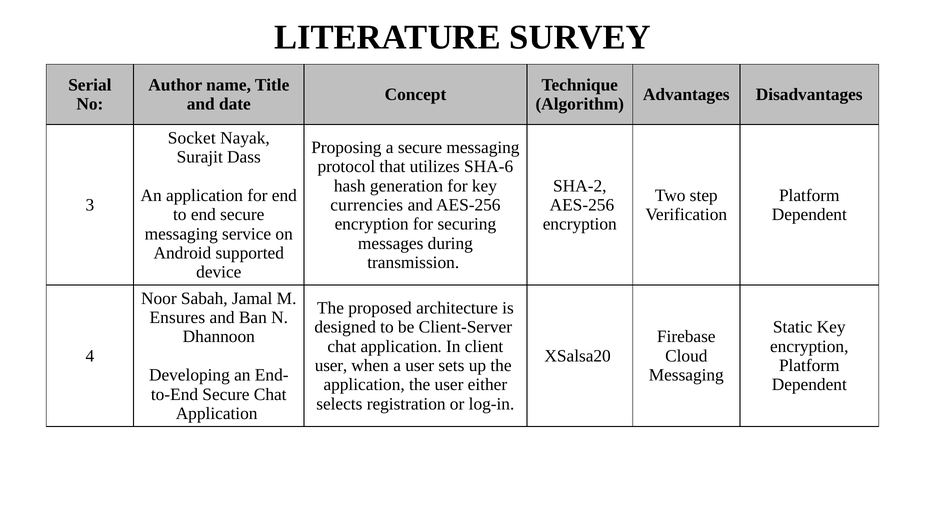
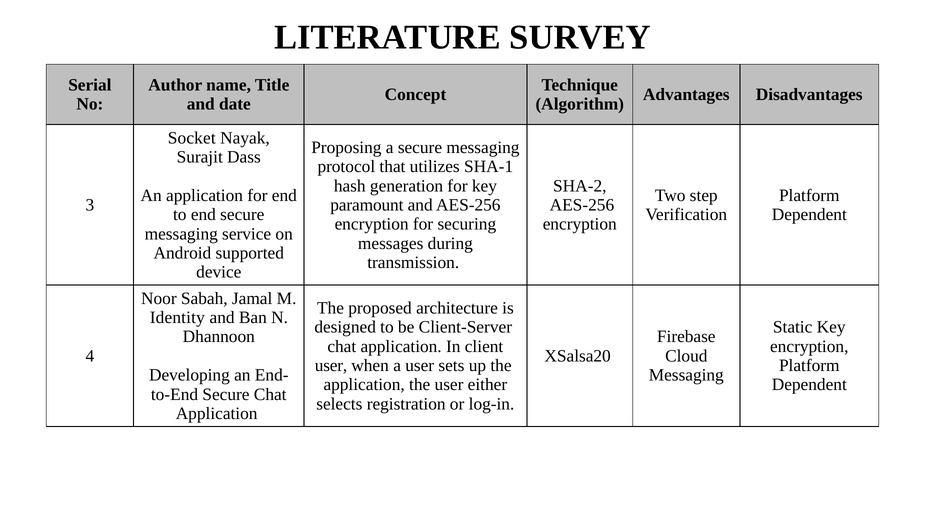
SHA-6: SHA-6 -> SHA-1 (489, 167)
currencies: currencies -> paramount (367, 205)
Ensures: Ensures -> Identity (177, 318)
